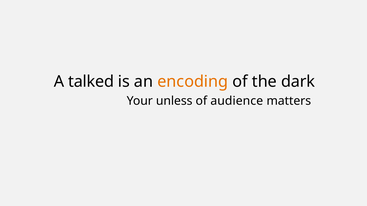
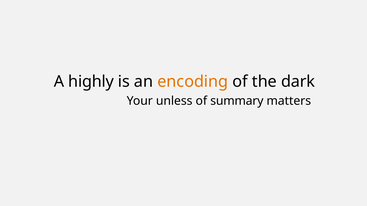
talked: talked -> highly (91, 82)
audience: audience -> summary (237, 101)
